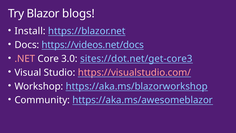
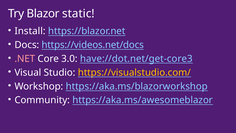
blogs: blogs -> static (78, 14)
sites://dot.net/get-core3: sites://dot.net/get-core3 -> have://dot.net/get-core3 (136, 59)
https://visualstudio.com/ colour: pink -> yellow (134, 72)
